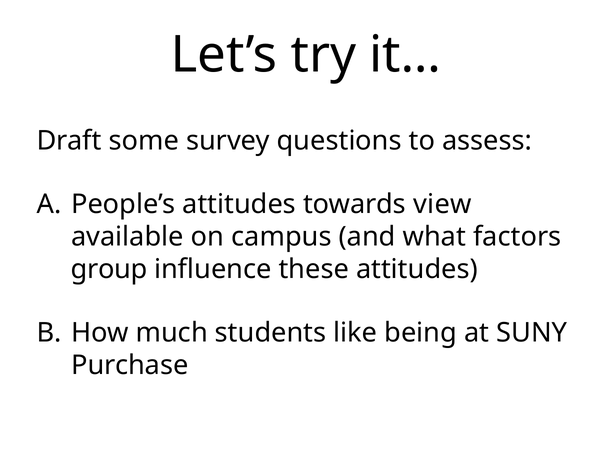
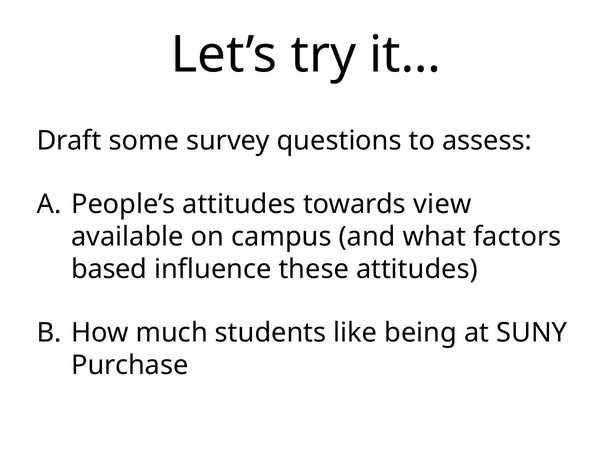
group: group -> based (109, 269)
